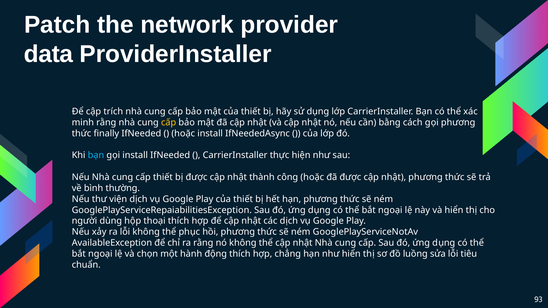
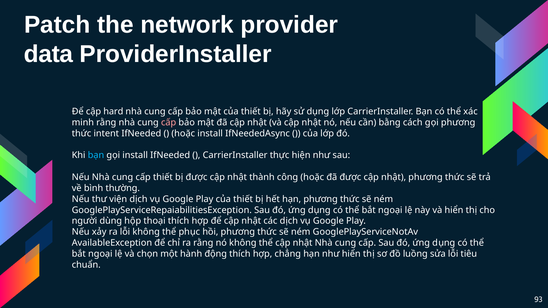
trích: trích -> hard (113, 112)
cấp colour: yellow -> pink (169, 123)
finally: finally -> intent (106, 133)
